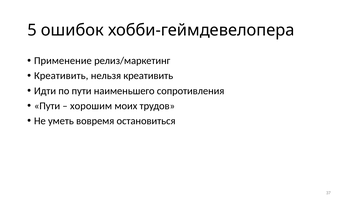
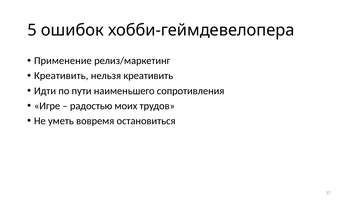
Пути: Пути -> Игре (47, 106)
хорошим: хорошим -> радостью (91, 106)
